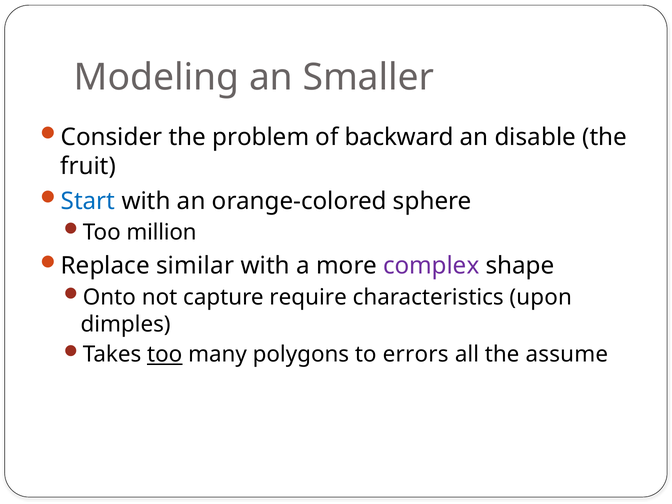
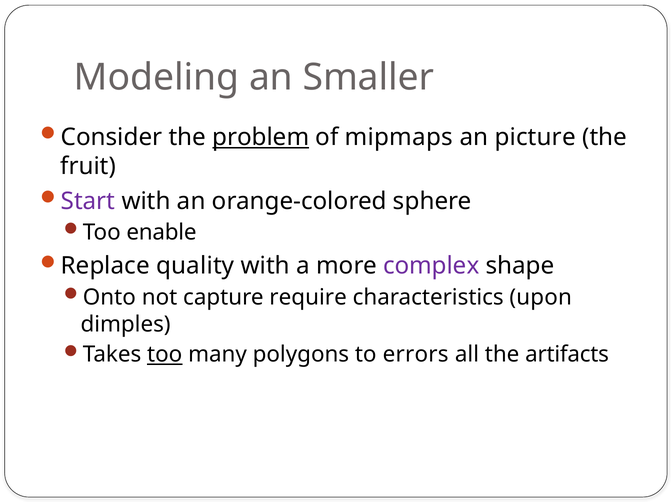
problem underline: none -> present (261, 137)
backward: backward -> mipmaps (399, 137)
disable: disable -> picture (535, 137)
Start colour: blue -> purple (88, 201)
million: million -> enable (161, 232)
similar: similar -> quality (195, 266)
assume: assume -> artifacts (567, 355)
